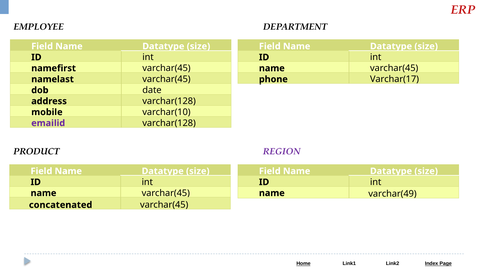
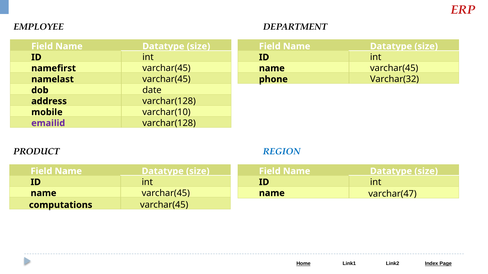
Varchar(17: Varchar(17 -> Varchar(32 (394, 79)
REGION colour: purple -> blue (282, 152)
varchar(49: varchar(49 -> varchar(47 (392, 194)
concatenated: concatenated -> computations (61, 205)
